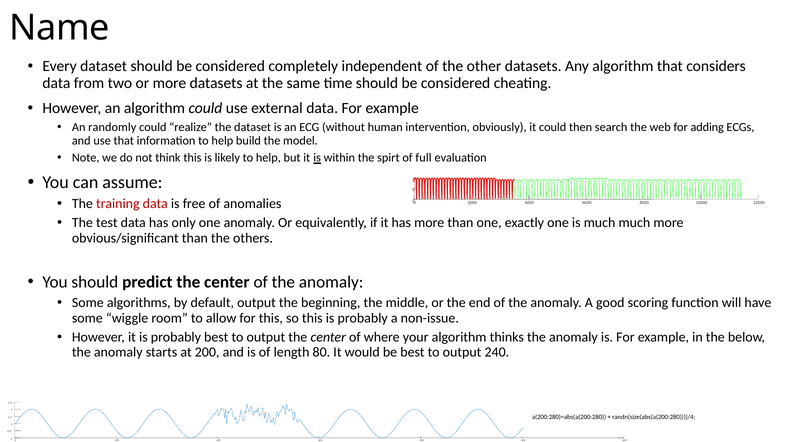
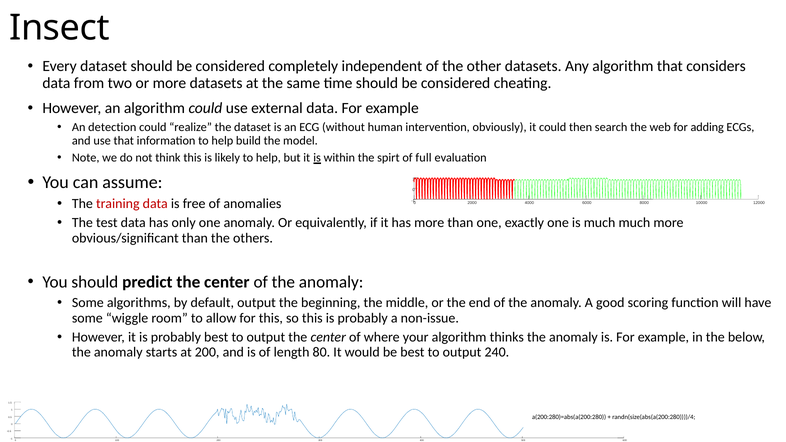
Name: Name -> Insect (59, 28)
randomly: randomly -> detection (112, 127)
